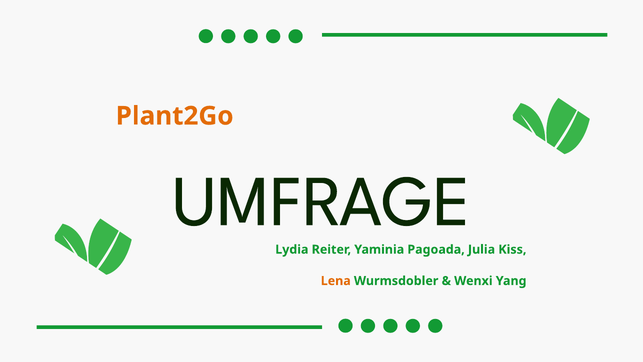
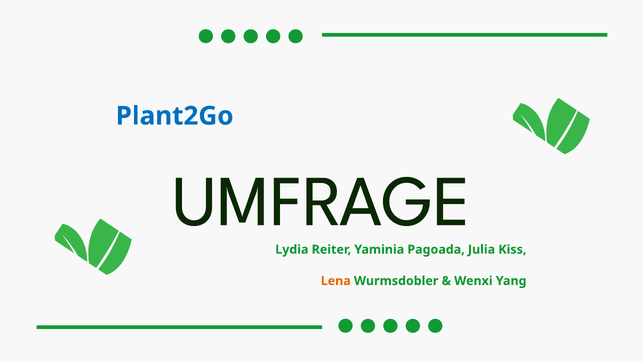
Plant2Go colour: orange -> blue (175, 116)
